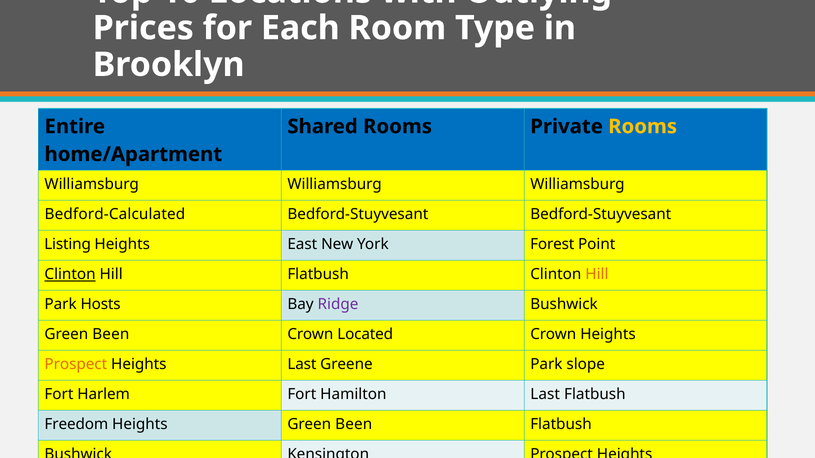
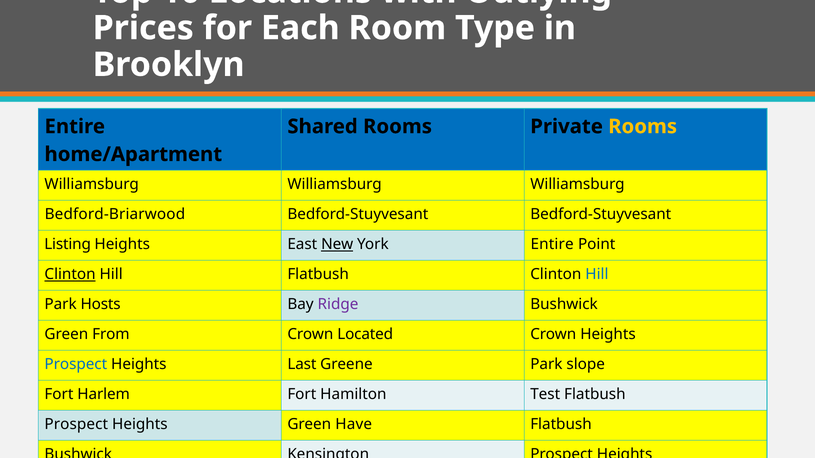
Bedford-Calculated: Bedford-Calculated -> Bedford-Briarwood (115, 215)
New underline: none -> present (337, 245)
York Forest: Forest -> Entire (552, 245)
Hill colour: orange -> blue (597, 275)
Been: Been -> From (111, 335)
Prospect colour: orange -> blue (76, 365)
Hamilton Last: Last -> Test (545, 395)
Freedom: Freedom -> Prospect (76, 425)
Heights Green Been: Been -> Have (354, 425)
